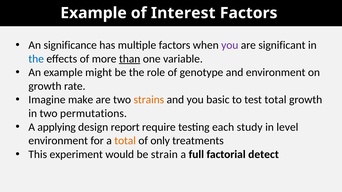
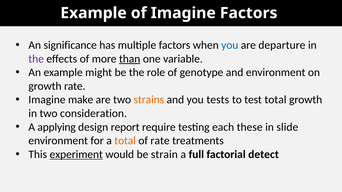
of Interest: Interest -> Imagine (183, 13)
you colour: purple -> blue (230, 45)
significant: significant -> departure (282, 45)
the colour: blue -> purple (36, 59)
basic: basic -> tests (218, 100)
permutations: permutations -> consideration (93, 114)
study: study -> these (250, 127)
level: level -> slide (287, 127)
of only: only -> rate (160, 141)
experiment underline: none -> present (76, 155)
